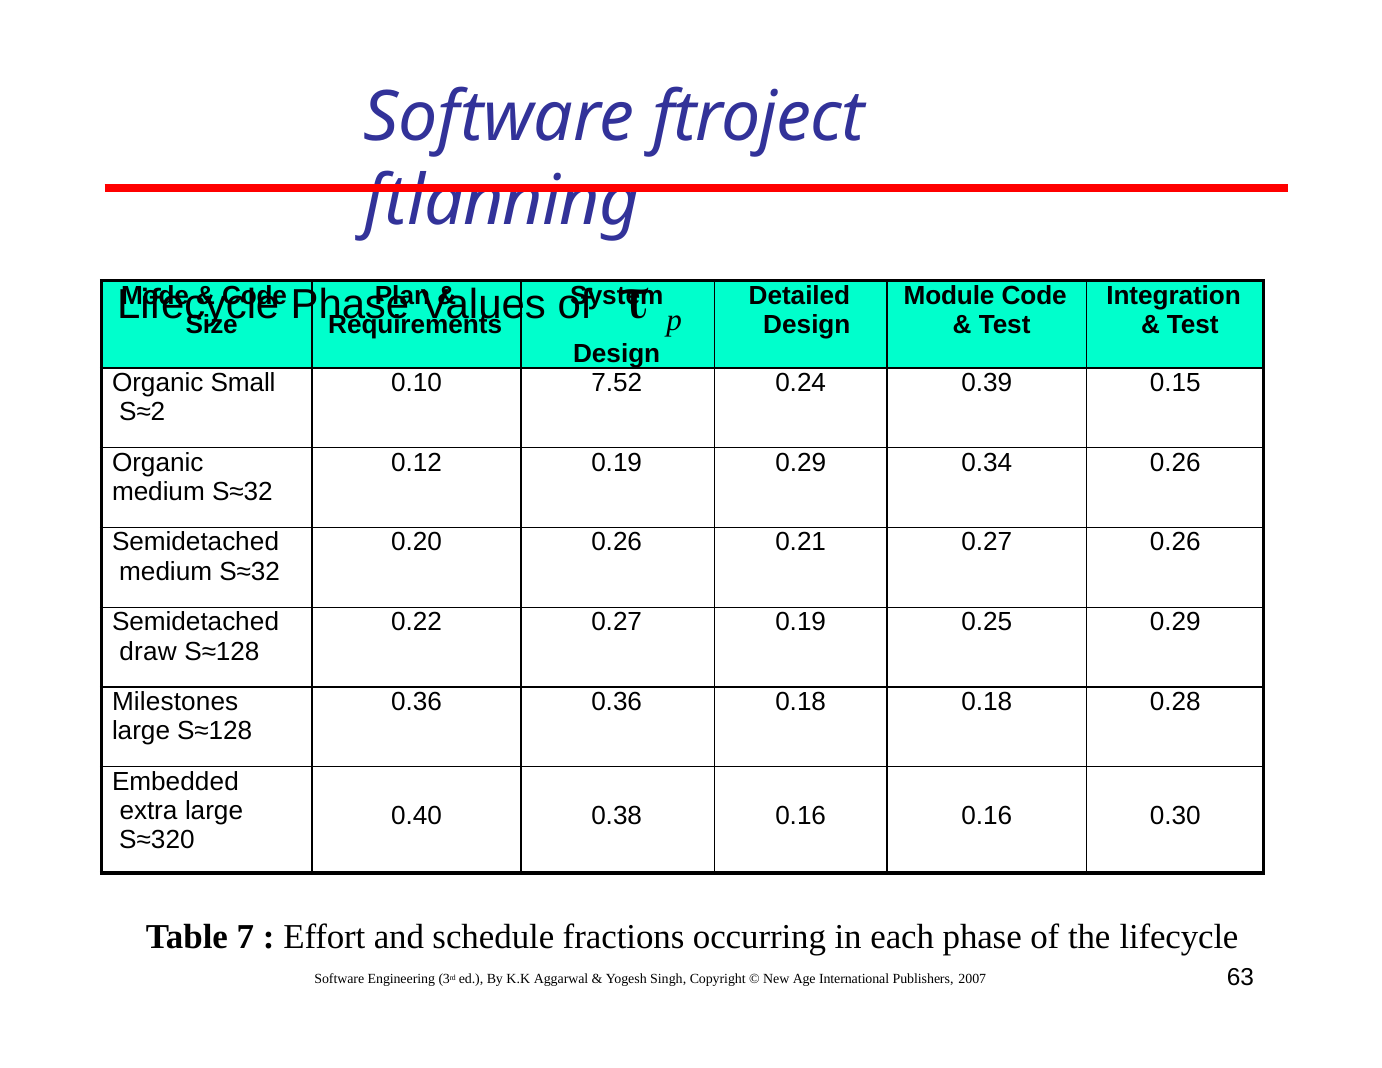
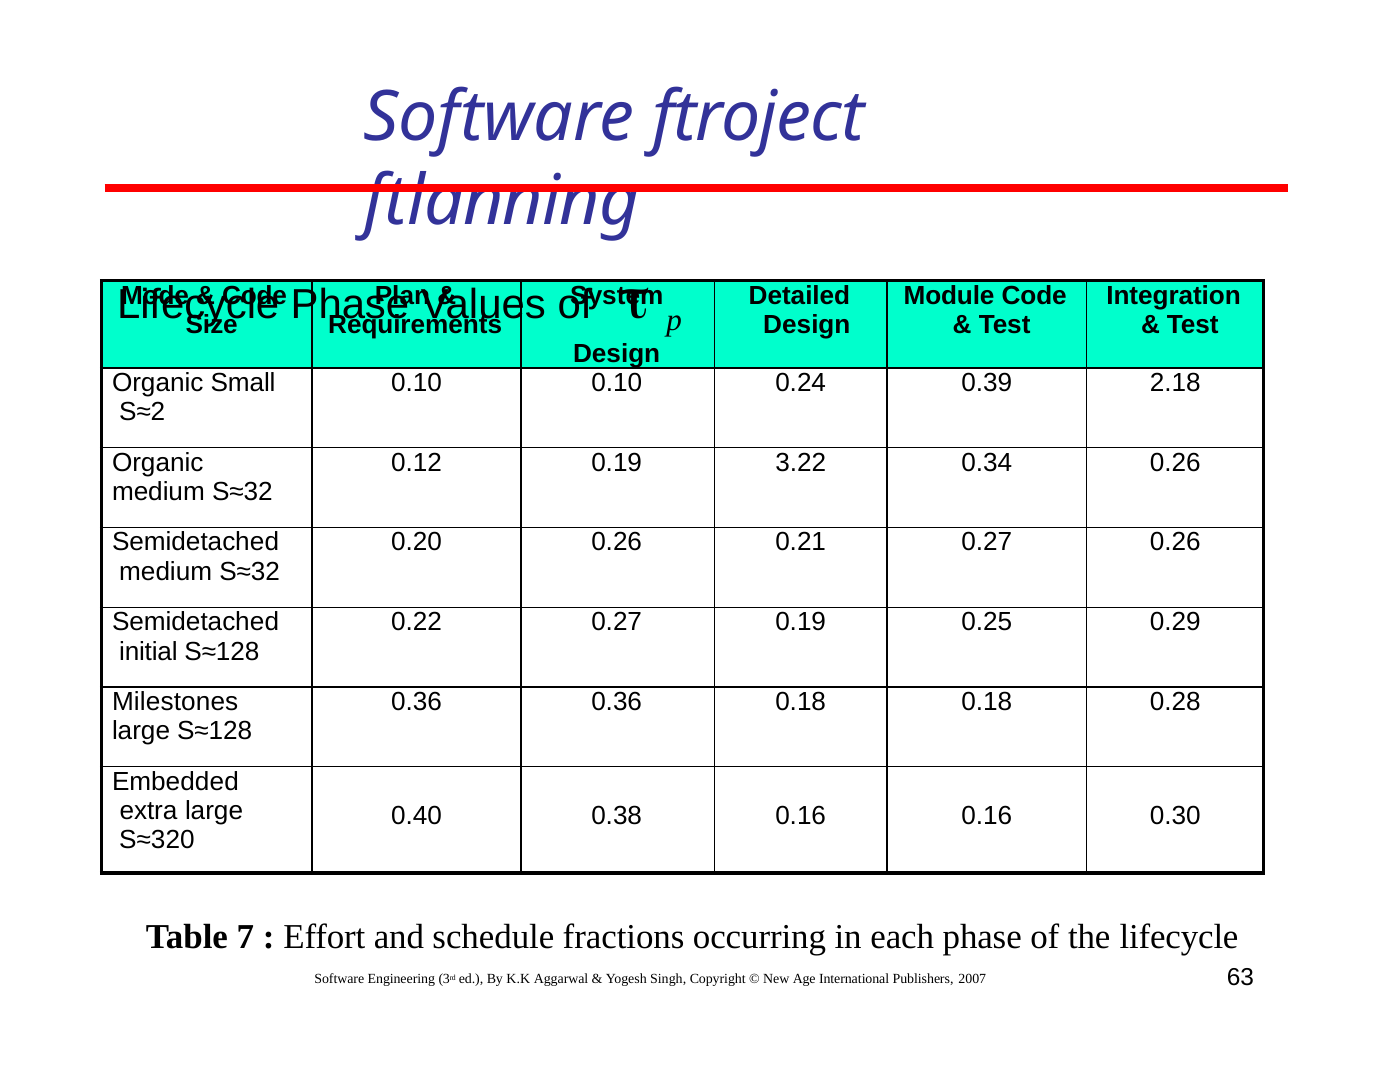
0.10 7.52: 7.52 -> 0.10 (617, 383)
0.15: 0.15 -> 2.18 (1175, 383)
0.19 0.29: 0.29 -> 3.22 (801, 463)
draw: draw -> initial (148, 651)
